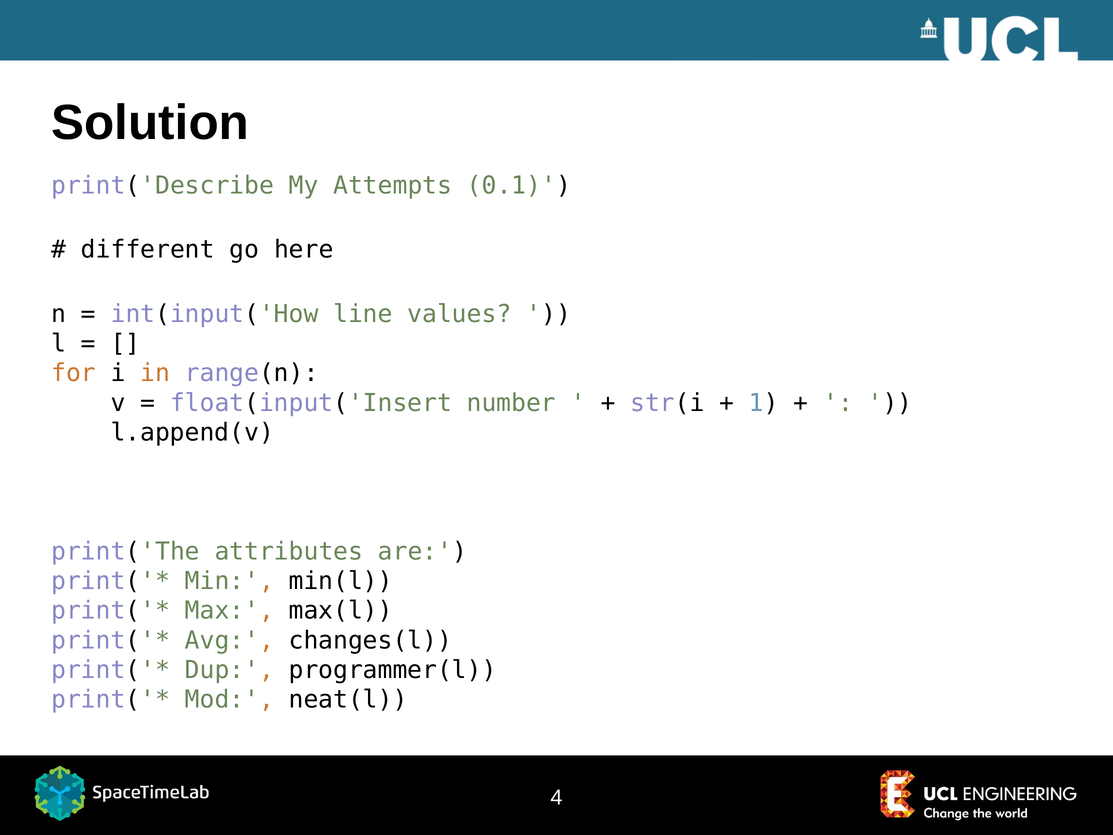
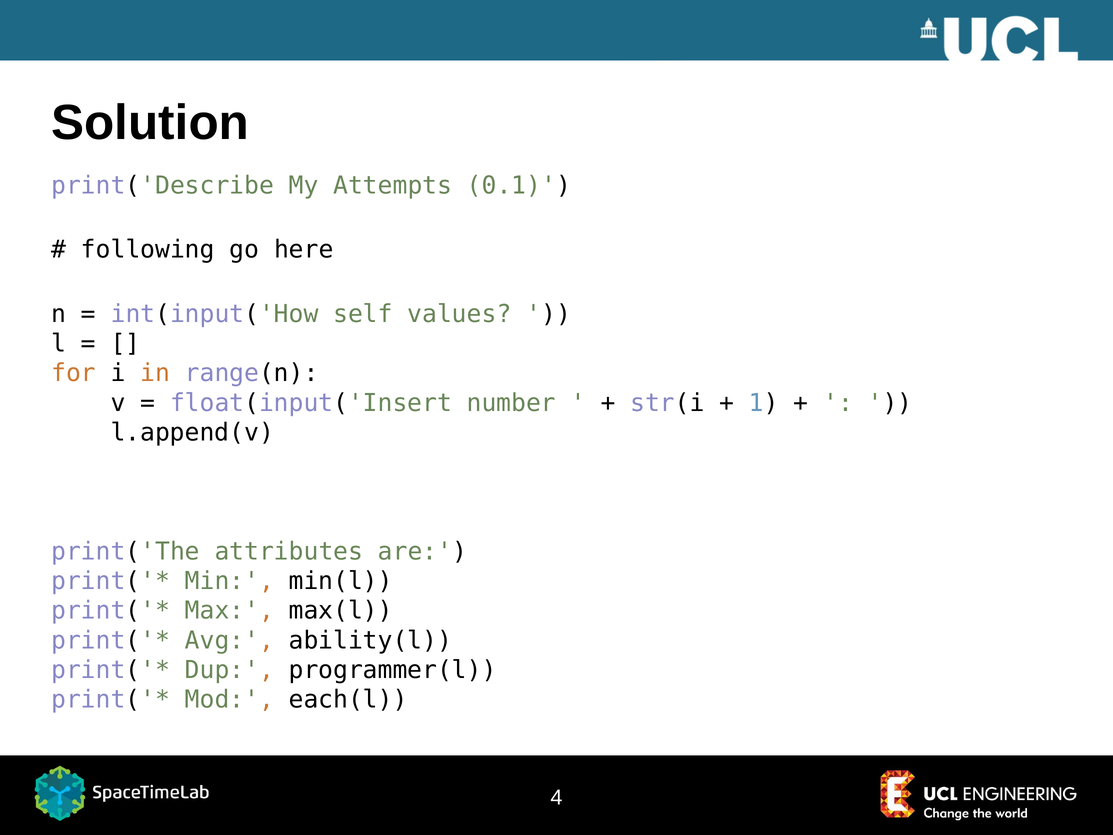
different: different -> following (148, 250)
line: line -> self (363, 314)
changes(l: changes(l -> ability(l (370, 640)
neat(l: neat(l -> each(l (348, 700)
